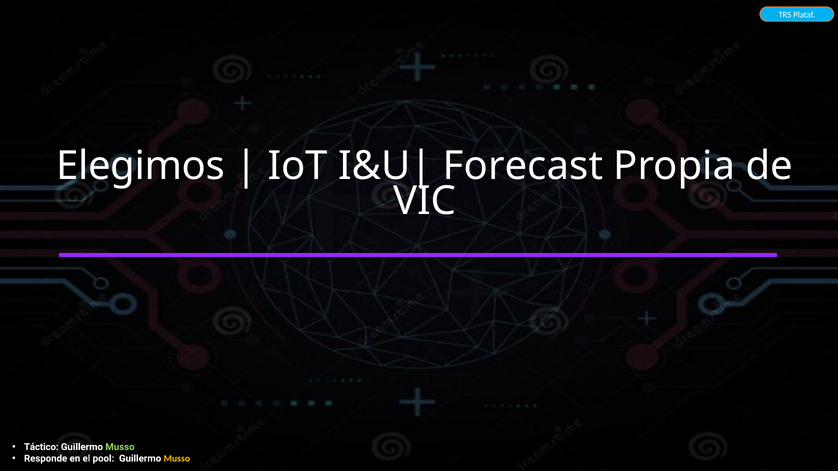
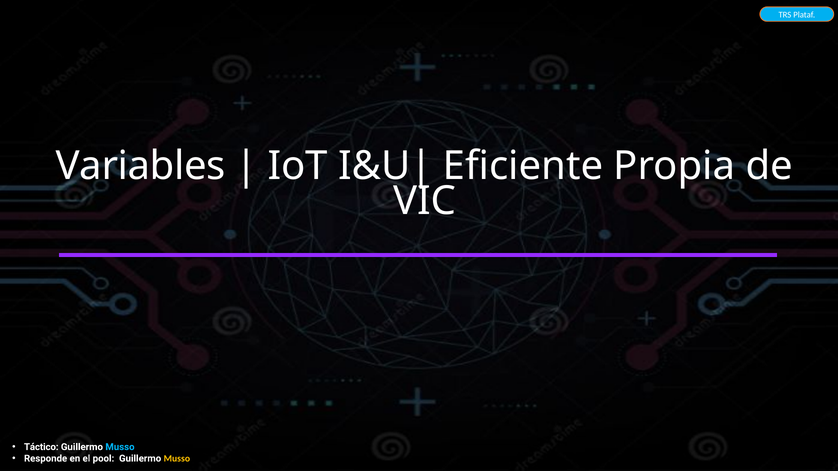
Elegimos: Elegimos -> Variables (141, 166)
Forecast: Forecast -> Eficiente (523, 166)
Musso colour: light green -> light blue (120, 447)
